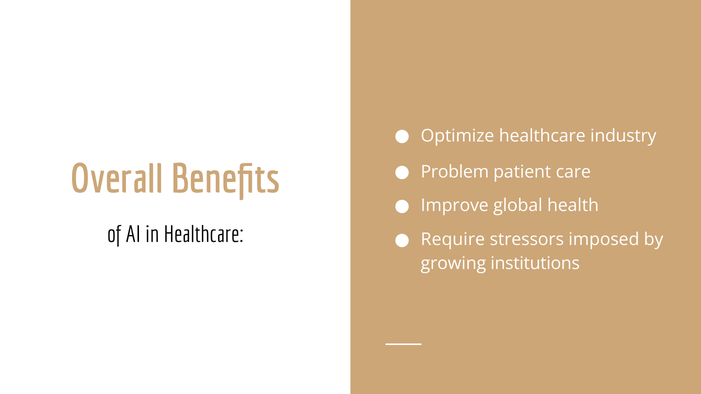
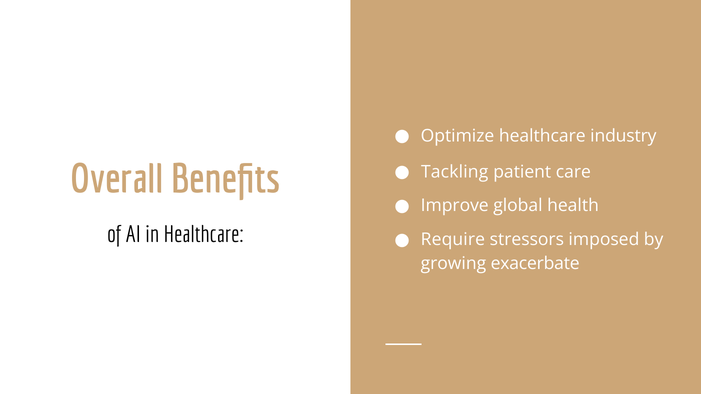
Problem: Problem -> Tackling (455, 172)
institutions: institutions -> exacerbate (535, 264)
